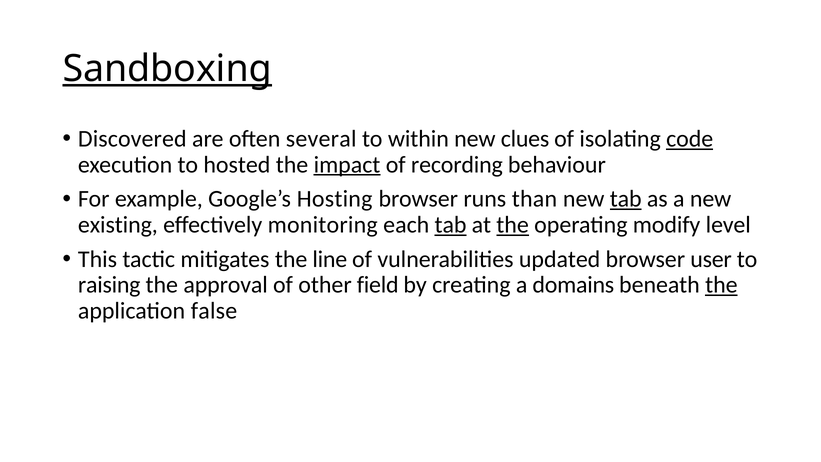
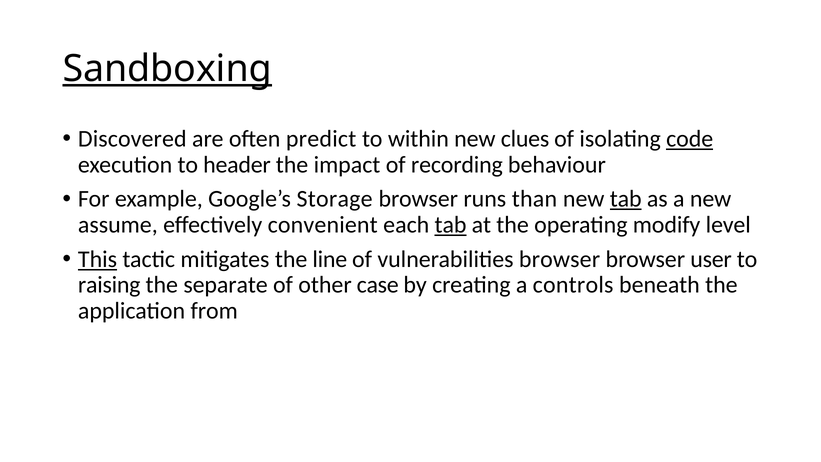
several: several -> predict (321, 139)
hosted: hosted -> header (237, 165)
impact underline: present -> none (347, 165)
Hosting: Hosting -> Storage (335, 199)
existing: existing -> assume (118, 225)
monitoring: monitoring -> convenient (323, 225)
the underline: present -> none (513, 225)
This underline: none -> present (97, 259)
vulnerabilities updated: updated -> browser (560, 259)
approval: approval -> separate (226, 285)
field: field -> case (378, 285)
domains: domains -> controls (573, 285)
the underline: present -> none (721, 285)
false: false -> from (214, 311)
